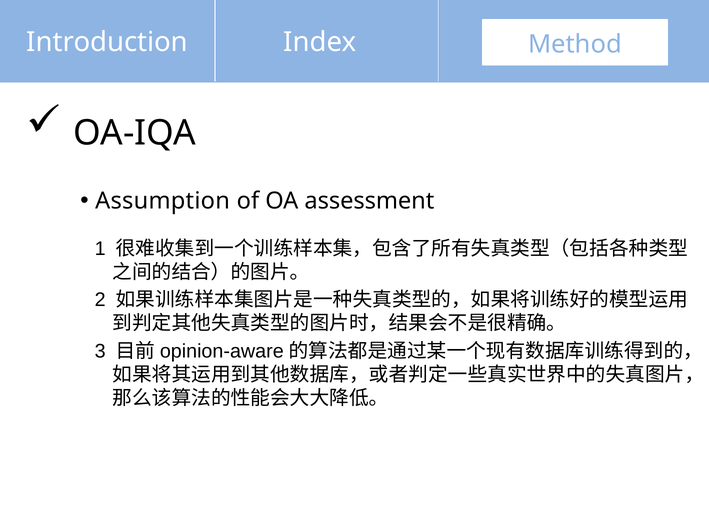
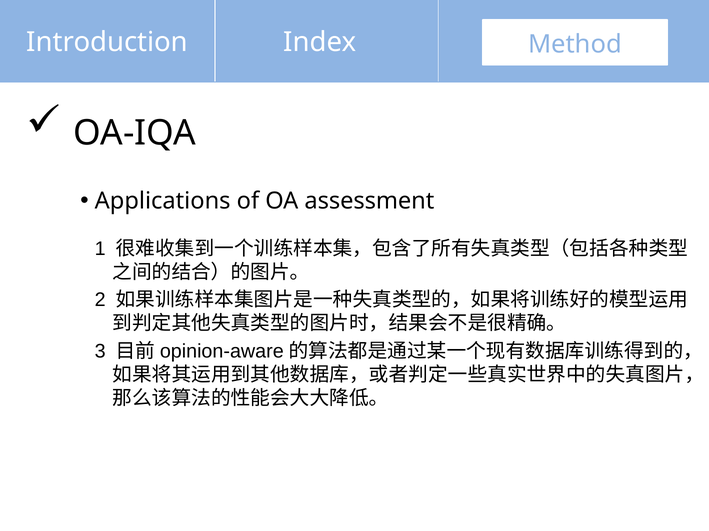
Assumption: Assumption -> Applications (163, 201)
